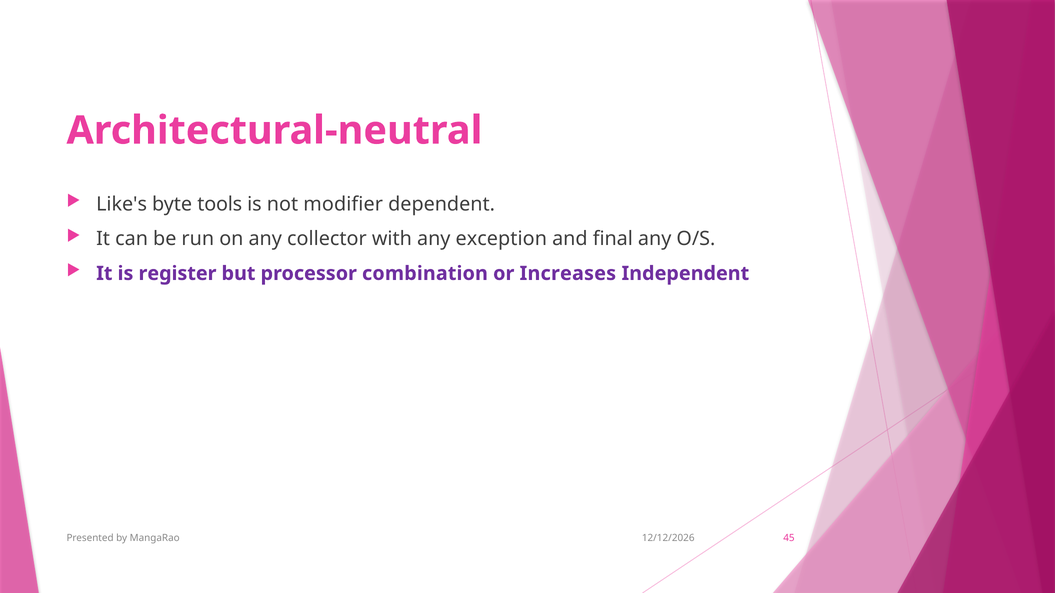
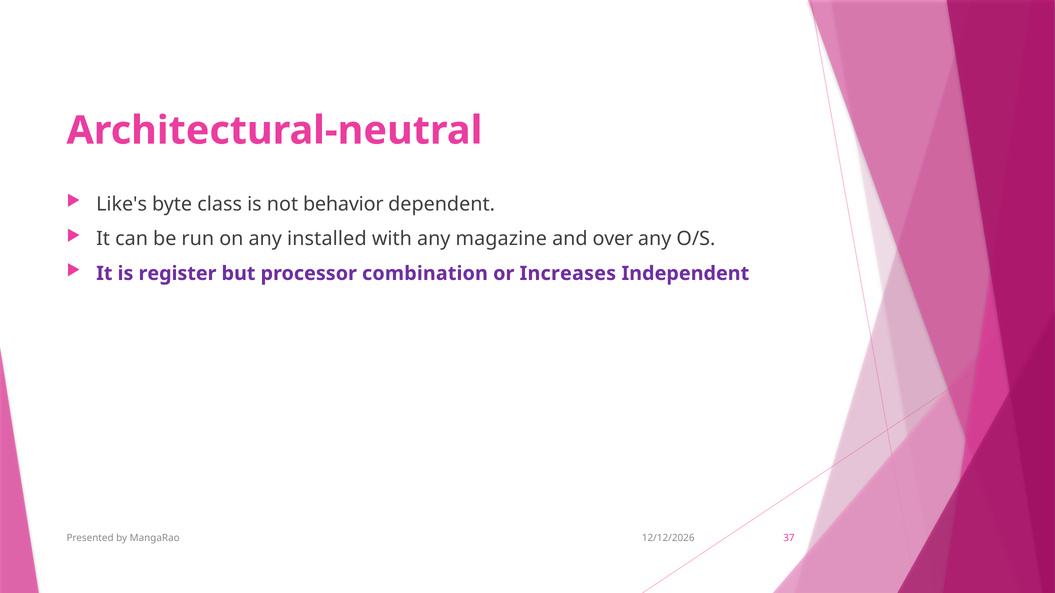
tools: tools -> class (220, 204)
modifier: modifier -> behavior (343, 204)
collector: collector -> installed (327, 239)
exception: exception -> magazine (501, 239)
final: final -> over (613, 239)
45: 45 -> 37 (789, 538)
